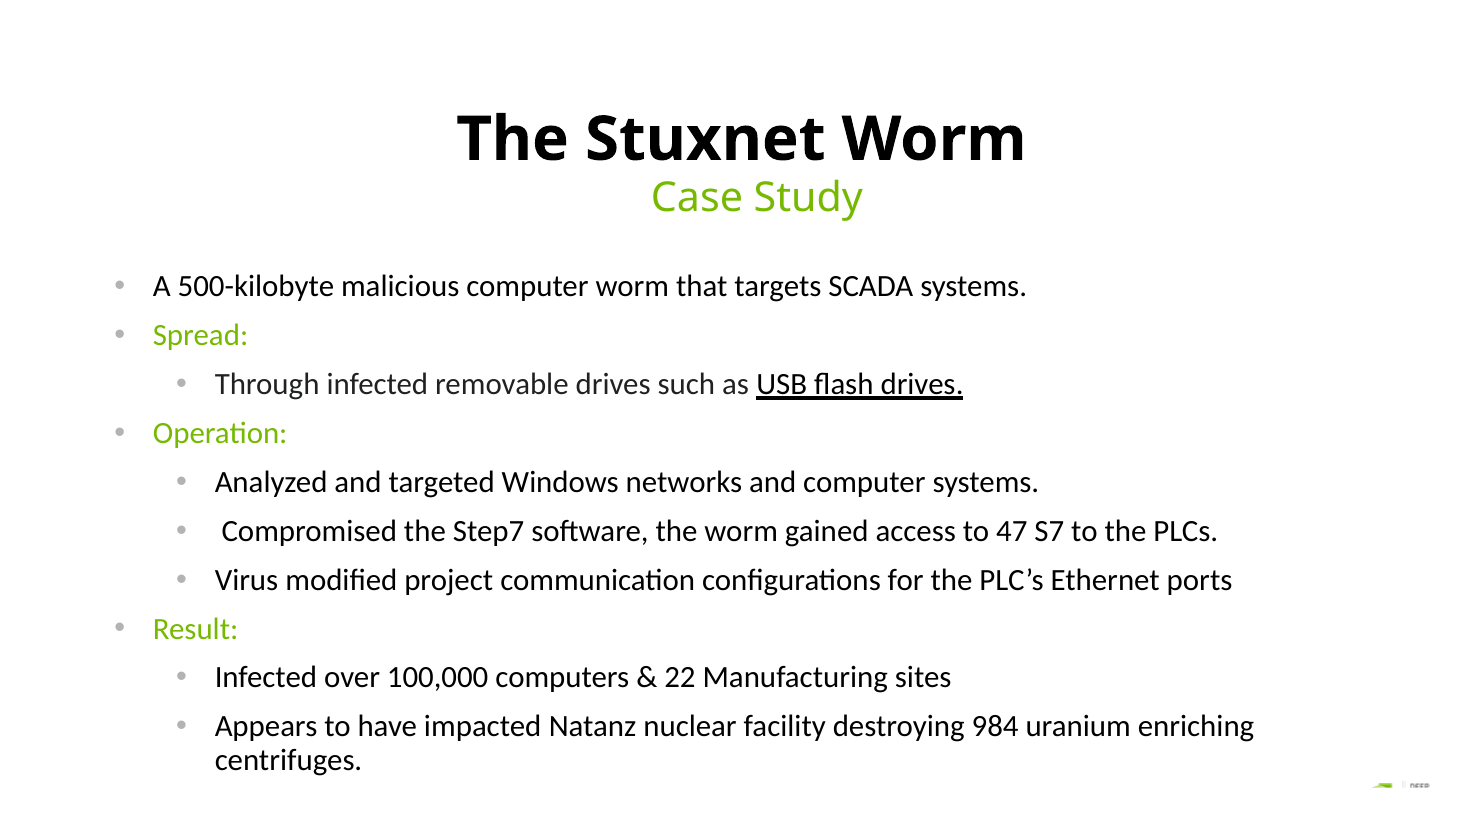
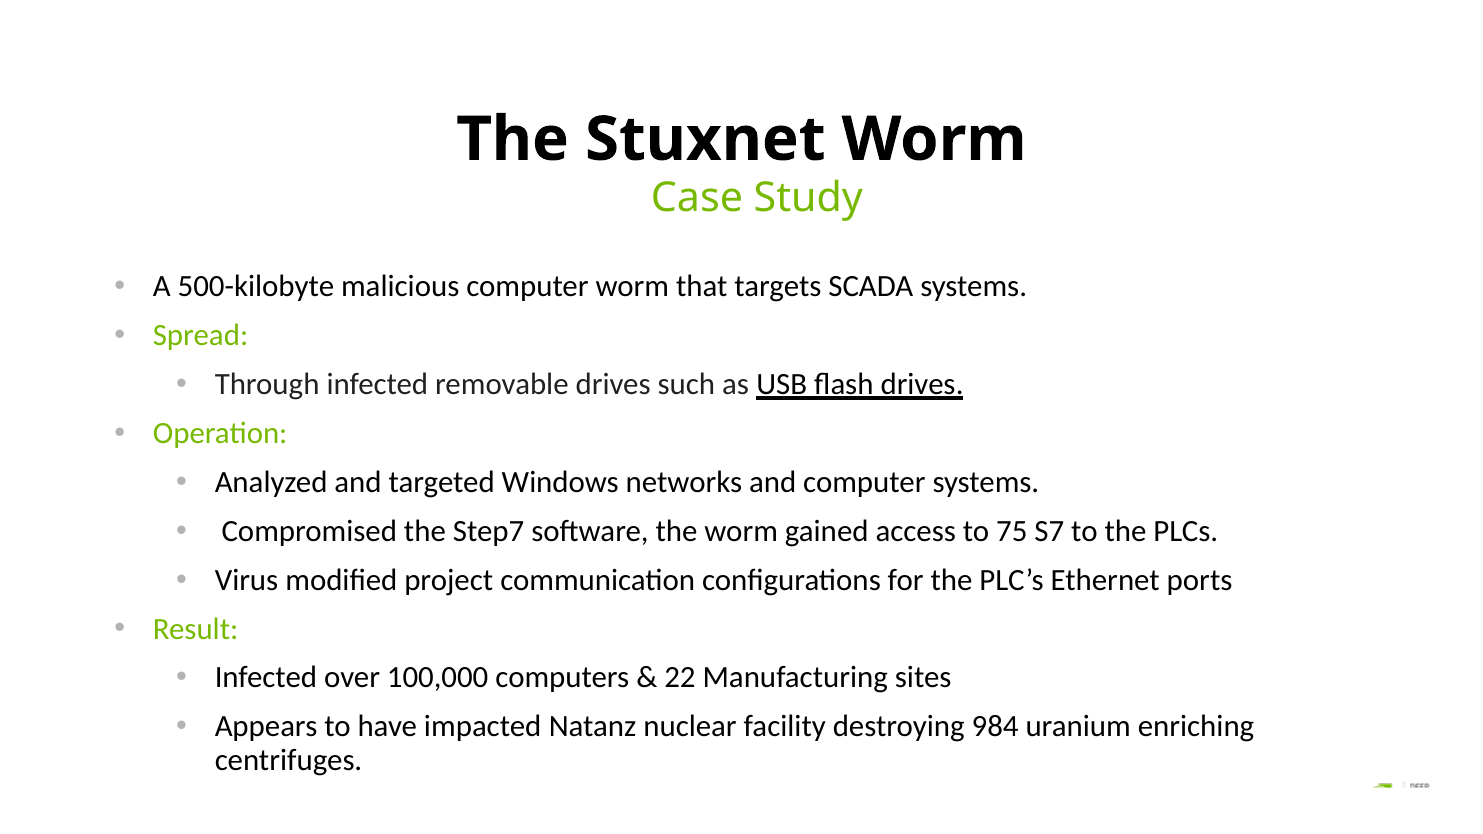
47: 47 -> 75 (1012, 531)
